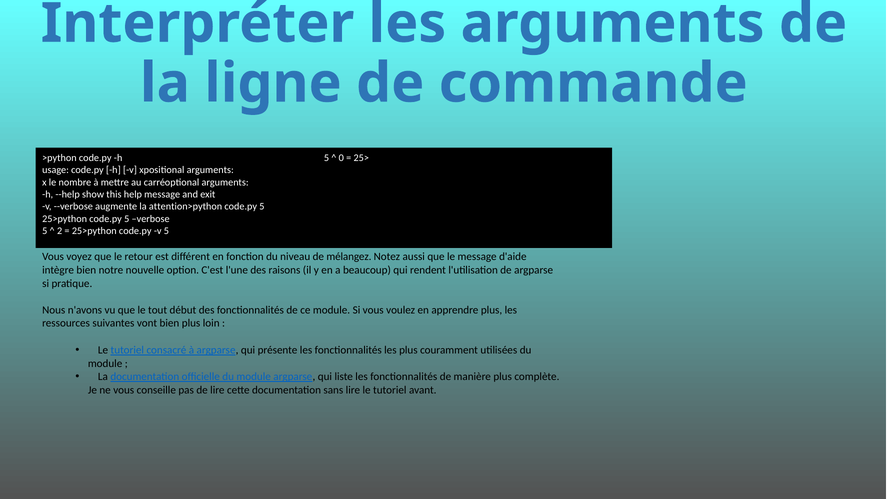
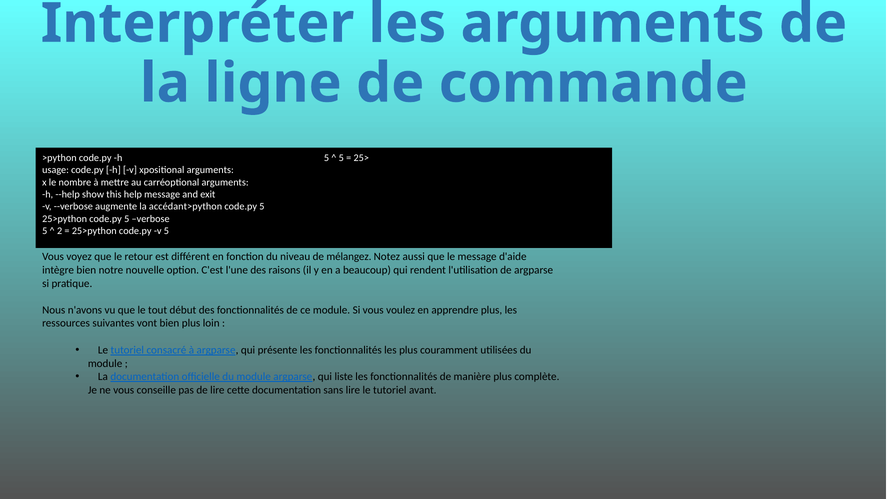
0: 0 -> 5 (341, 158)
attention>python: attention>python -> accédant>python (186, 207)
